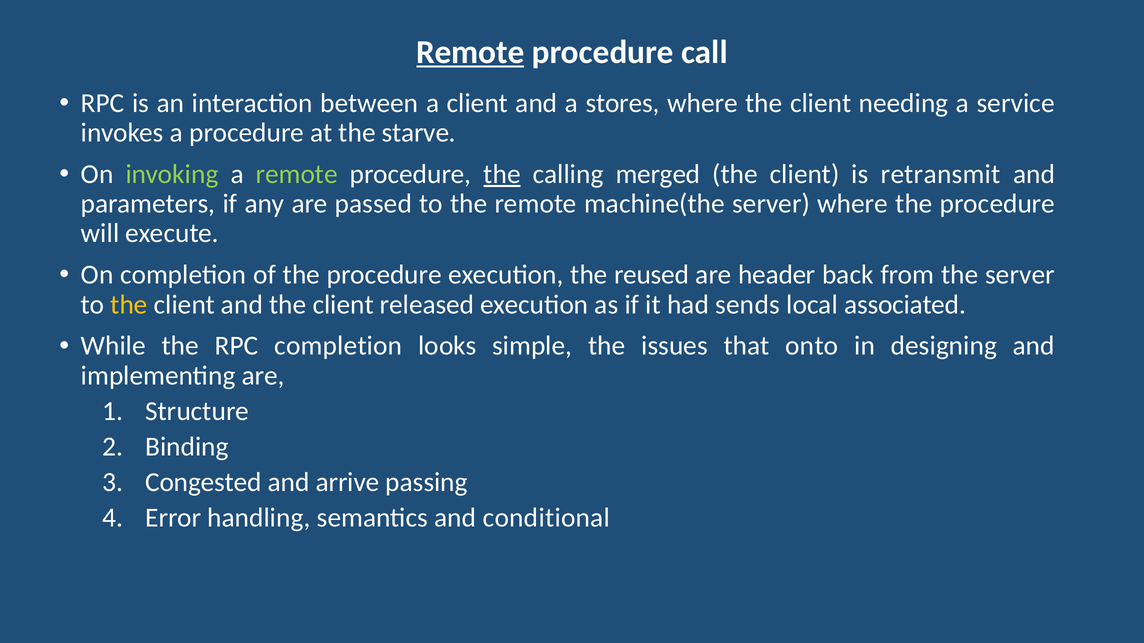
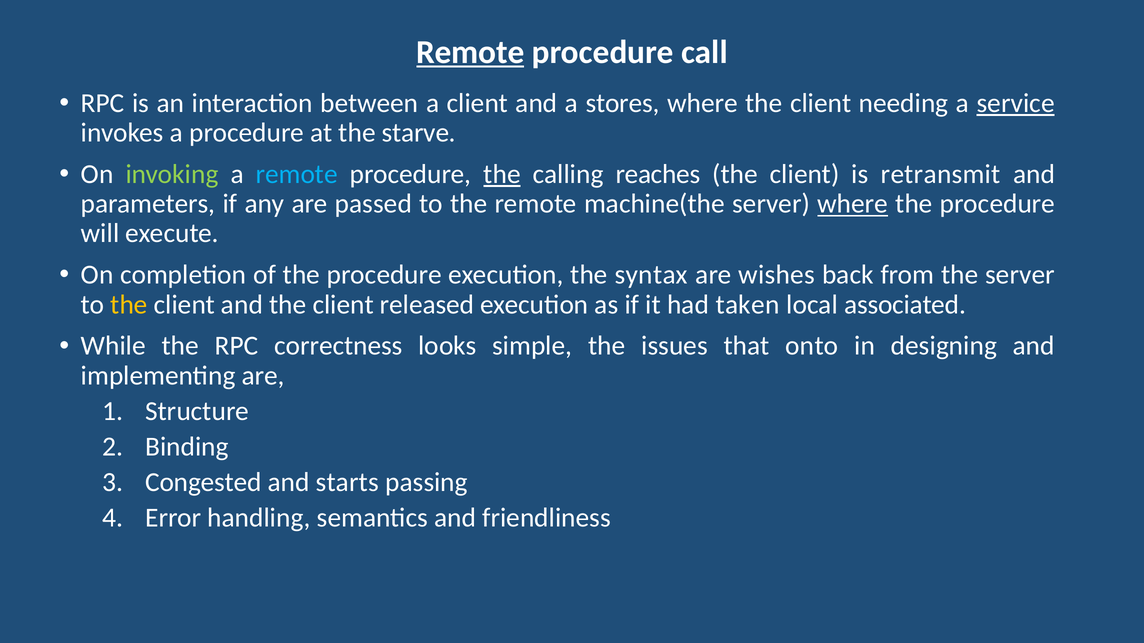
service underline: none -> present (1016, 103)
remote colour: light green -> light blue (297, 174)
merged: merged -> reaches (658, 174)
where underline: none -> present (853, 204)
reused: reused -> syntax (651, 275)
header: header -> wishes (777, 275)
sends: sends -> taken (748, 305)
RPC completion: completion -> correctness (338, 346)
arrive: arrive -> starts (347, 482)
conditional: conditional -> friendliness (547, 518)
